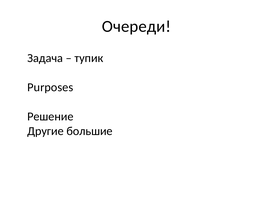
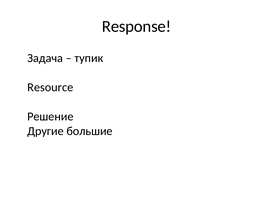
Очереди: Очереди -> Response (137, 26)
Purposes: Purposes -> Resource (50, 87)
